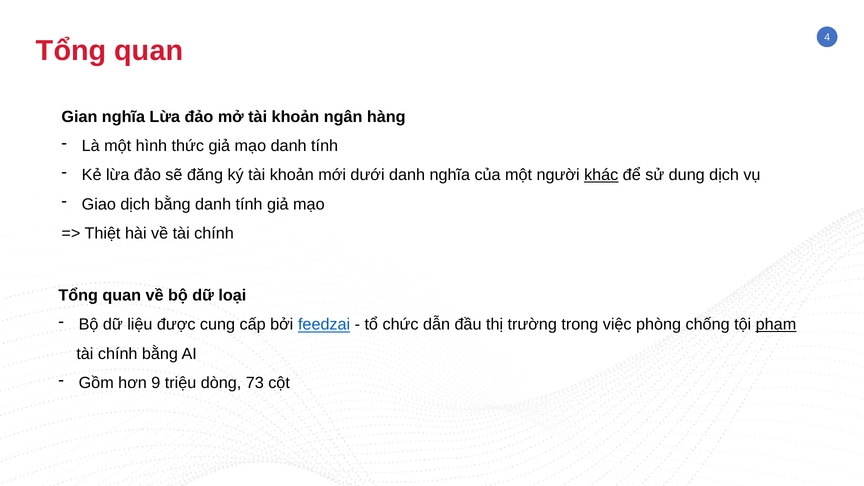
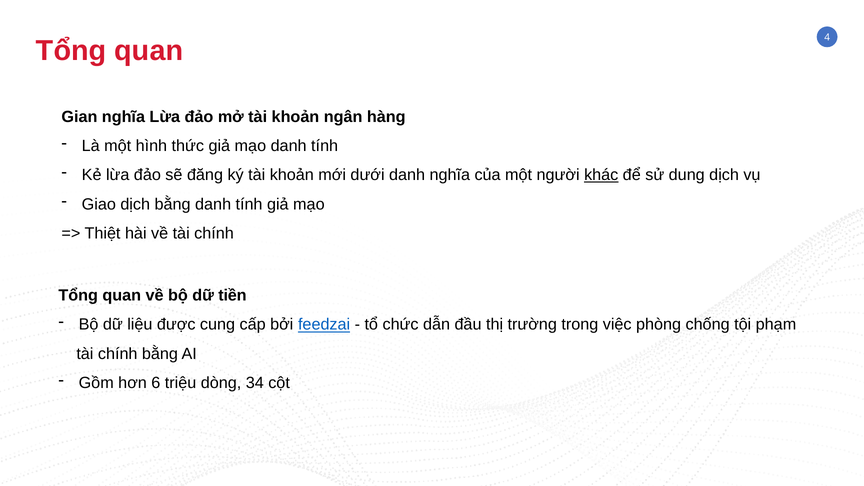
loại: loại -> tiền (232, 295)
phạm underline: present -> none (776, 325)
9: 9 -> 6 (156, 383)
73: 73 -> 34 (255, 383)
